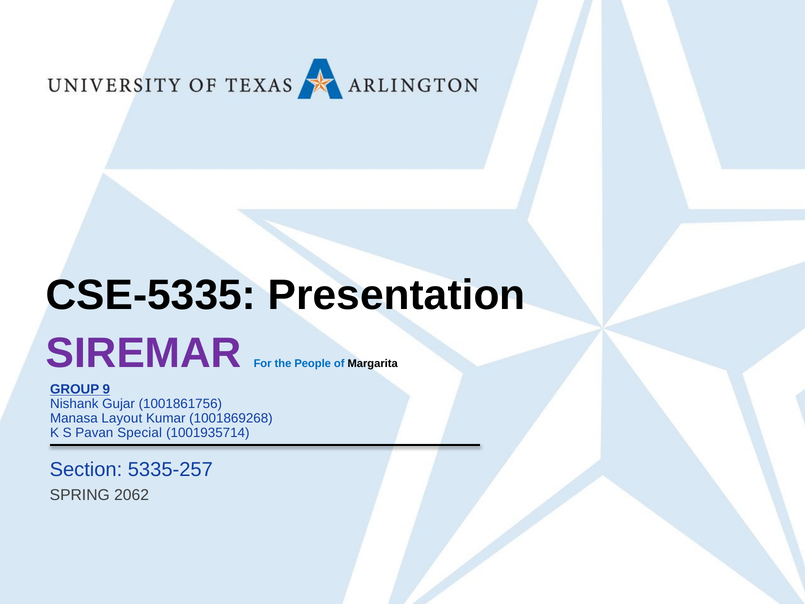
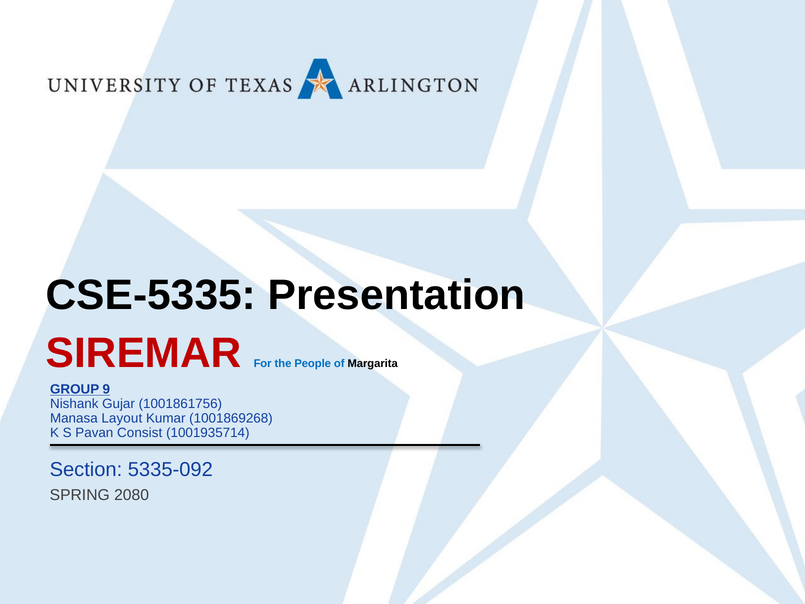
SIREMAR colour: purple -> red (144, 353)
Special: Special -> Consist (140, 433)
5335-257: 5335-257 -> 5335-092 (170, 469)
2062: 2062 -> 2080 (132, 495)
